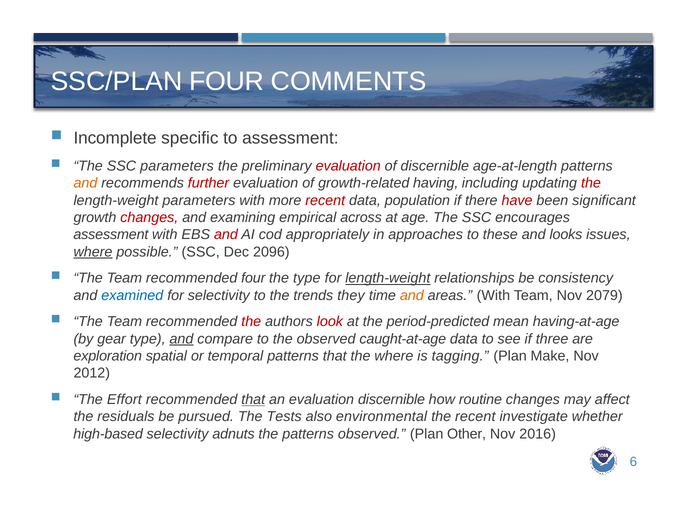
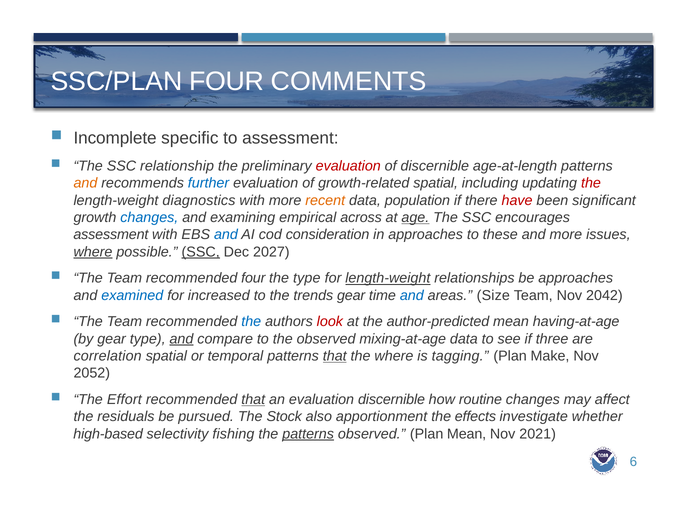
SSC parameters: parameters -> relationship (177, 166)
further colour: red -> blue (209, 183)
growth-related having: having -> spatial (436, 183)
length-weight parameters: parameters -> diagnostics (199, 201)
recent colour: red -> orange (325, 201)
changes colour: red -> blue (149, 218)
age underline: none -> present (415, 218)
and colour: red -> blue (226, 235)
appropriately: appropriately -> consideration (328, 235)
and looks: looks -> more (566, 235)
SSC underline: none -> present (201, 252)
2096: 2096 -> 2027 (271, 252)
be consistency: consistency -> approaches (576, 278)
for selectivity: selectivity -> increased (219, 296)
trends they: they -> gear (351, 296)
and colour: orange -> blue (412, 296)
areas With: With -> Size (493, 296)
2079: 2079 -> 2042 (604, 296)
the colour: red -> blue (251, 322)
period-predicted: period-predicted -> author-predicted (438, 322)
caught-at-age: caught-at-age -> mixing-at-age (403, 339)
exploration: exploration -> correlation (108, 356)
that underline: none -> present (335, 356)
2012: 2012 -> 2052 (92, 373)
Tests: Tests -> Stock (284, 417)
environmental: environmental -> apportionment (382, 417)
the recent: recent -> effects (475, 417)
adnuts: adnuts -> fishing (233, 434)
patterns underline: none -> present (308, 434)
Plan Other: Other -> Mean (467, 434)
2016: 2016 -> 2021 (538, 434)
